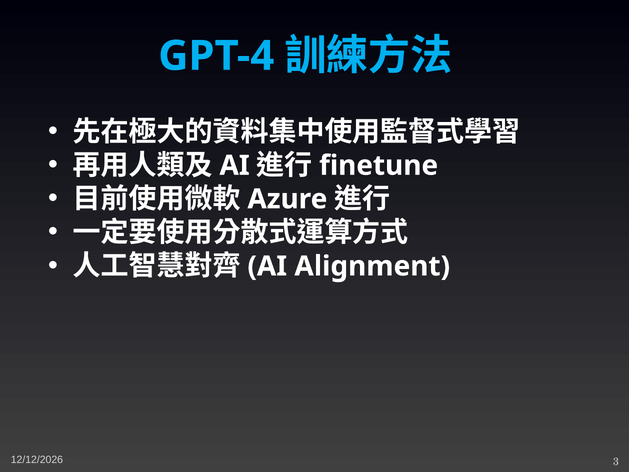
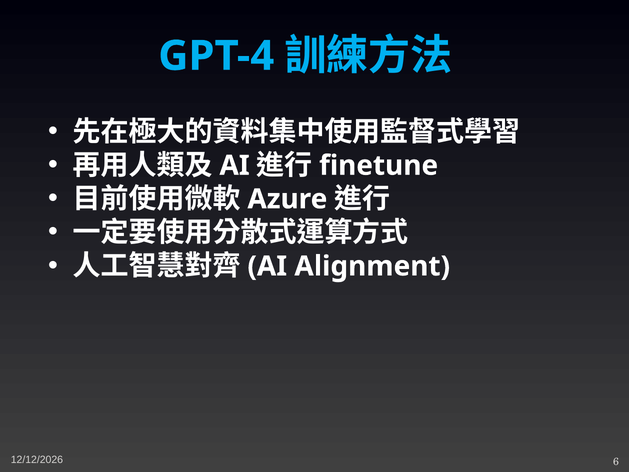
3: 3 -> 6 (616, 461)
